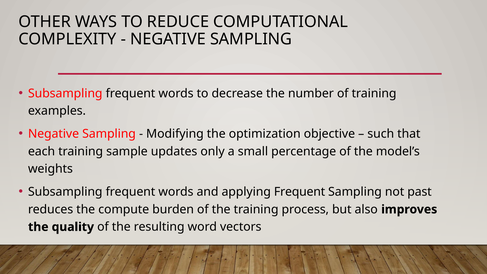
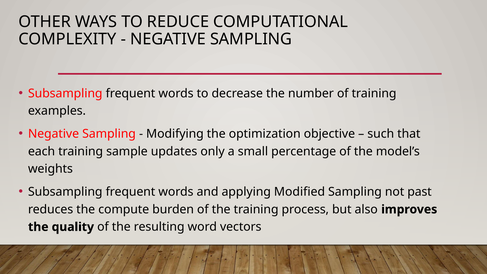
applying Frequent: Frequent -> Modified (299, 192)
